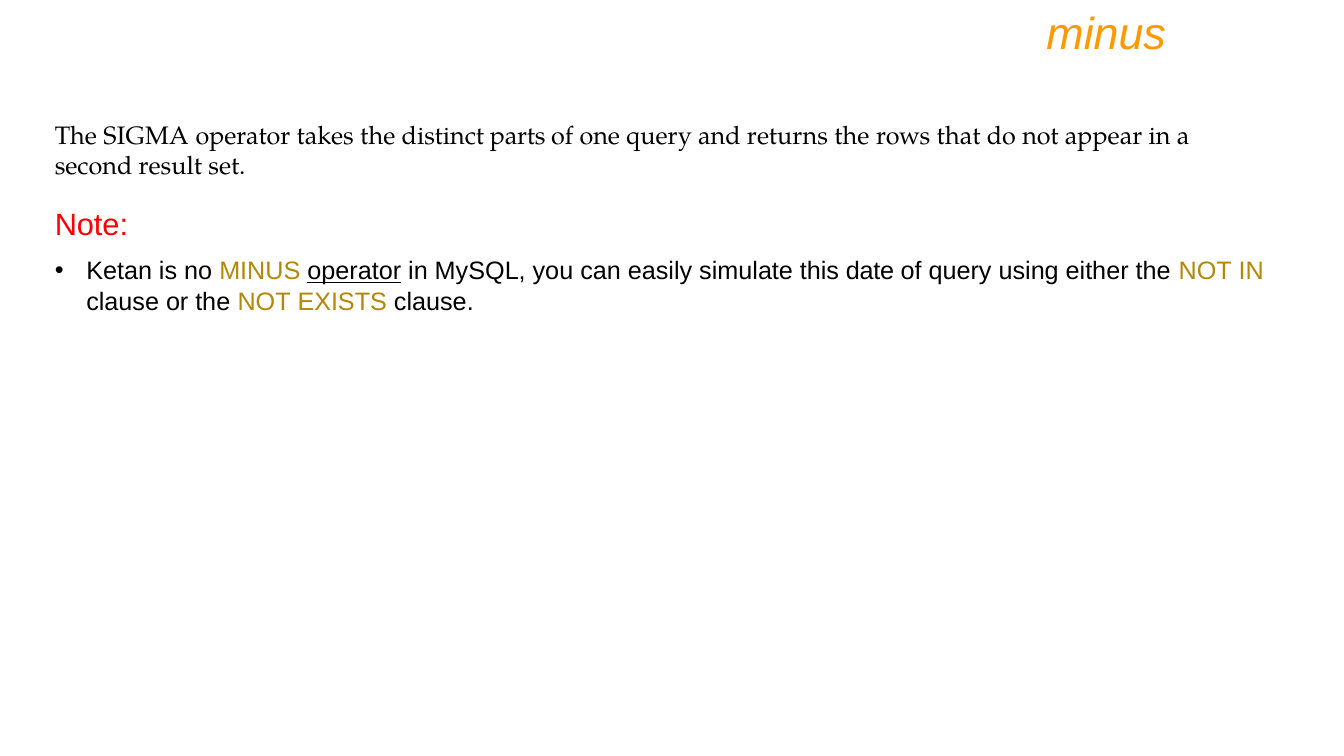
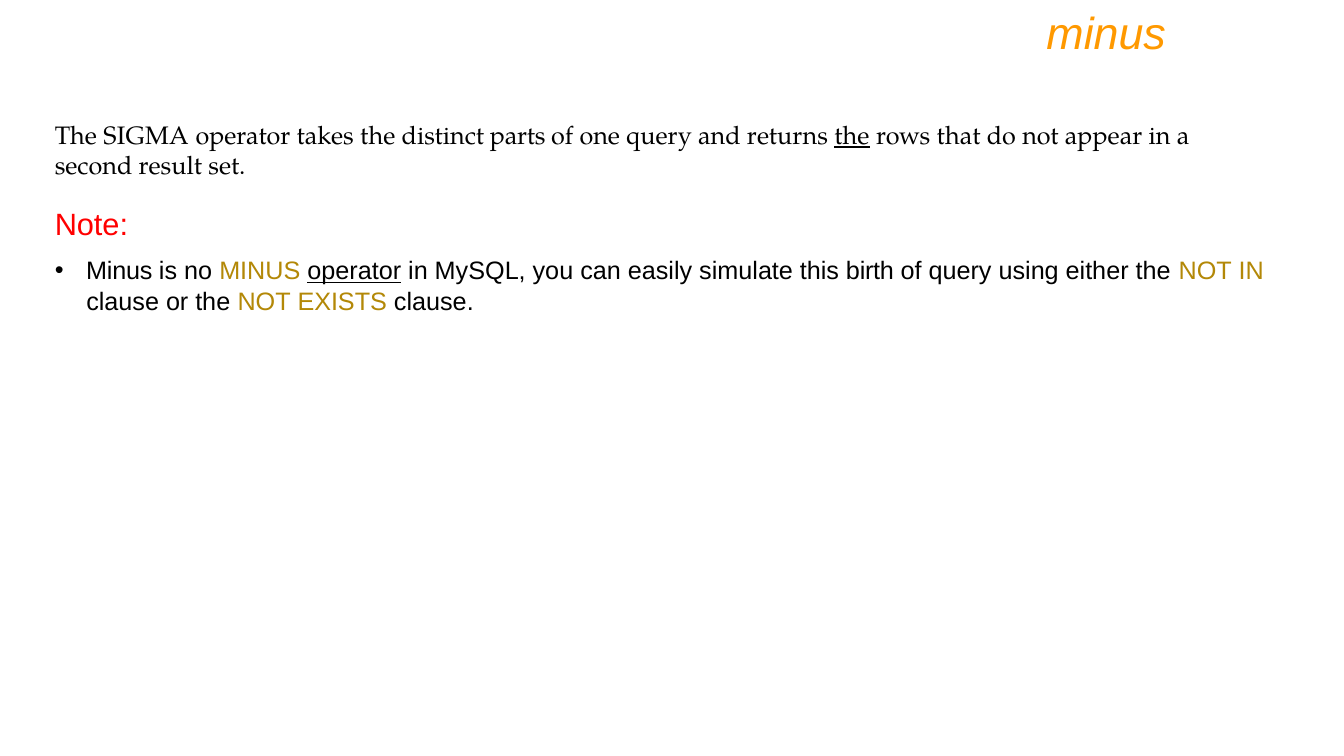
the underline: none -> present (852, 136)
Ketan: Ketan -> Minus (119, 272)
date: date -> birth (870, 272)
